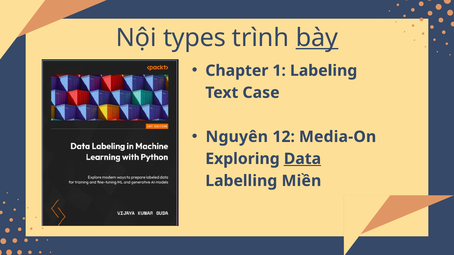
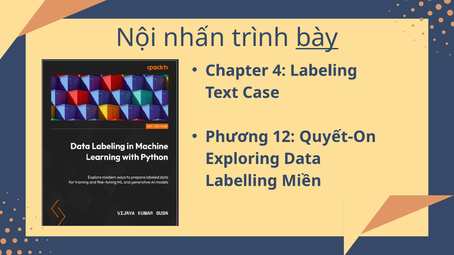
types: types -> nhấn (194, 38)
1: 1 -> 4 (279, 71)
Nguyên: Nguyên -> Phương (237, 137)
Media-On: Media-On -> Quyết-On (338, 137)
Data underline: present -> none (302, 159)
